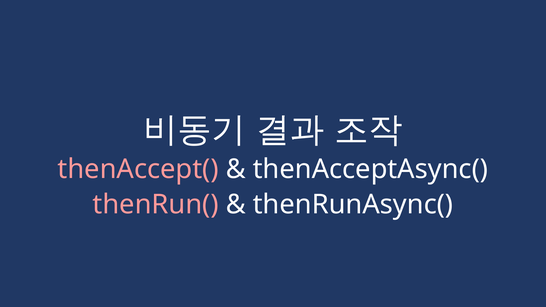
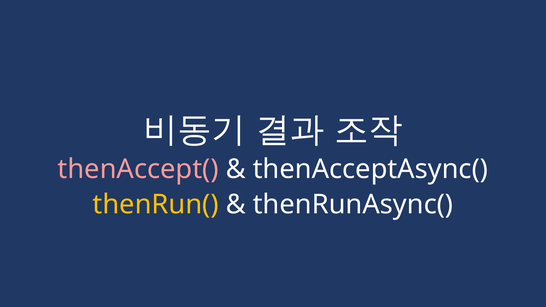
thenRun( colour: pink -> yellow (156, 205)
